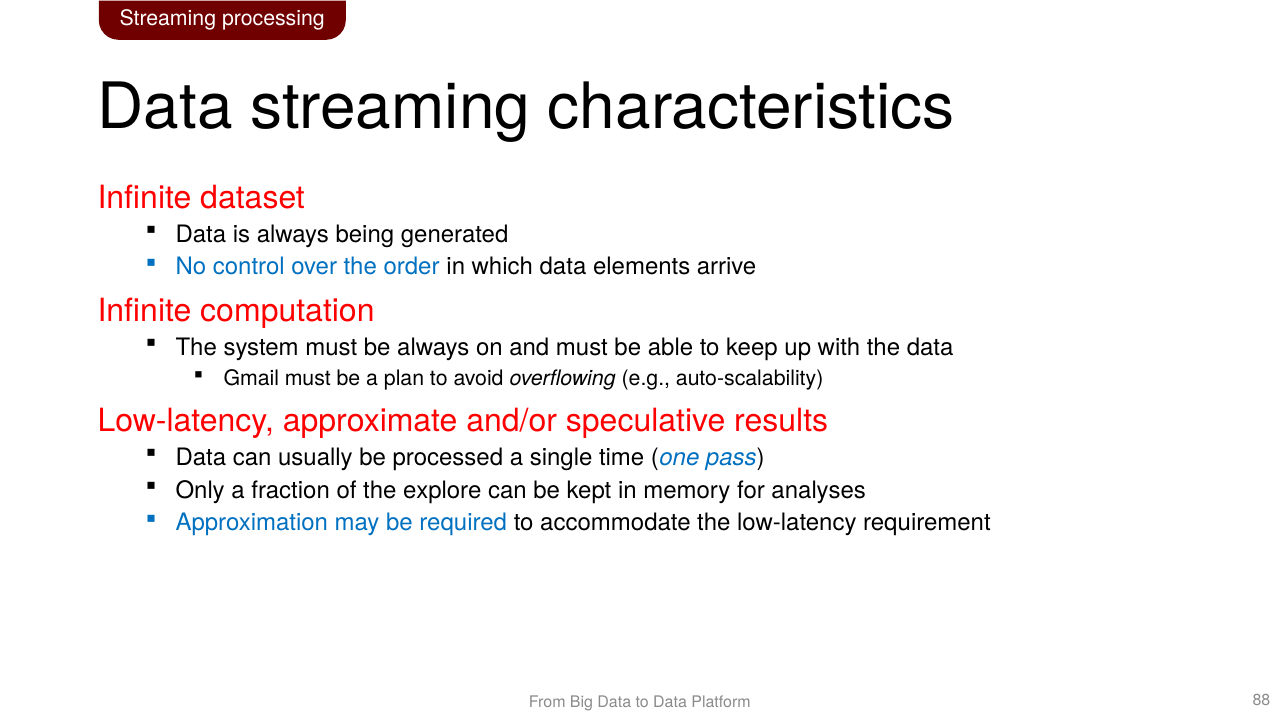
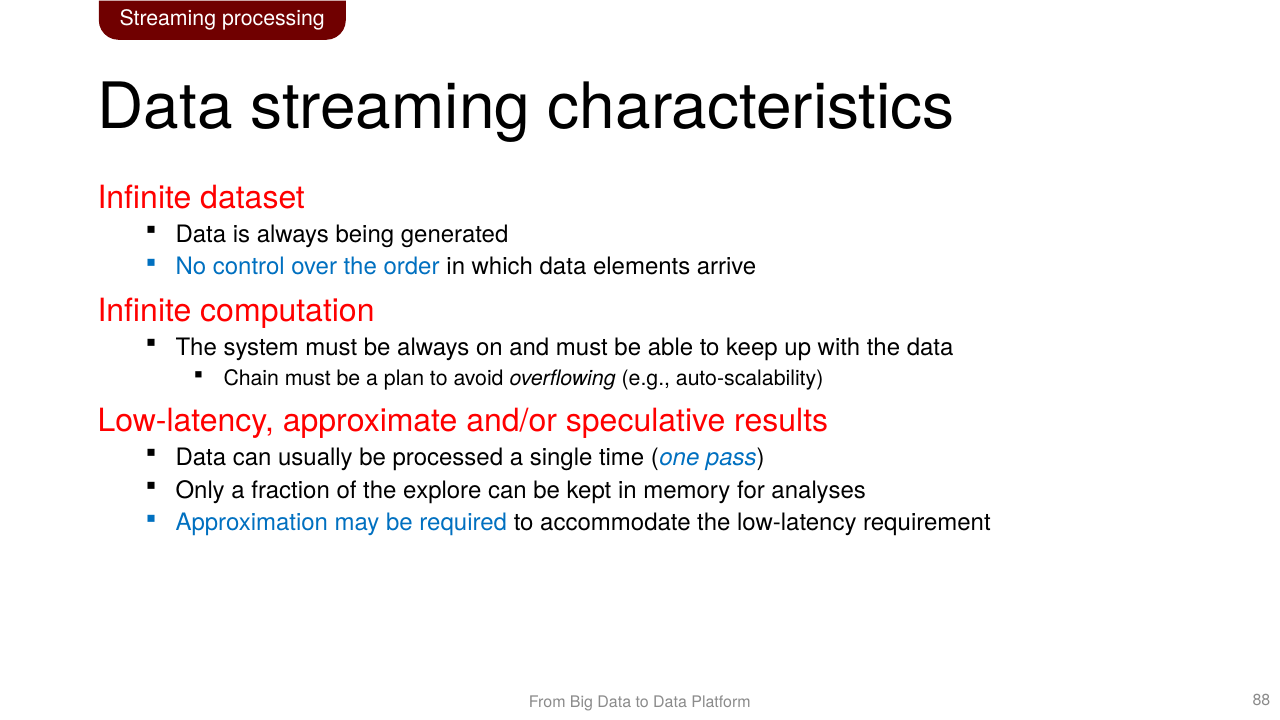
Gmail: Gmail -> Chain (251, 379)
